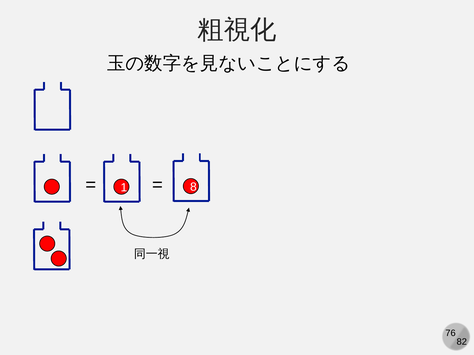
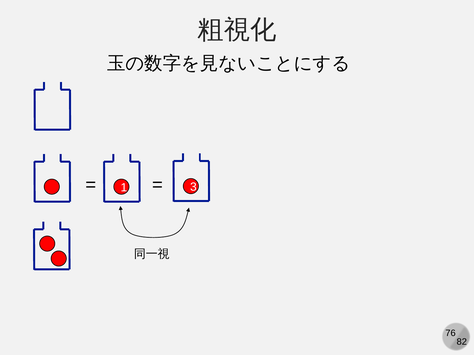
8: 8 -> 3 (193, 187)
